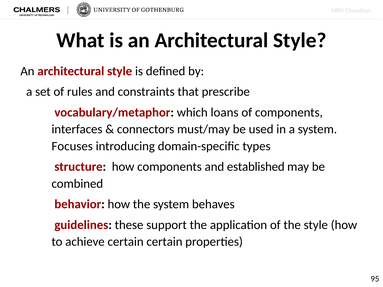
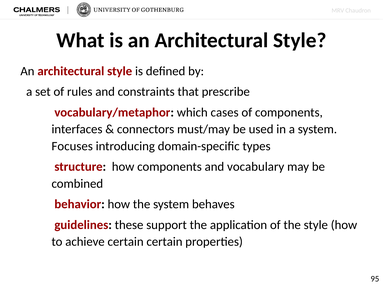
loans: loans -> cases (225, 113)
established: established -> vocabulary (256, 167)
